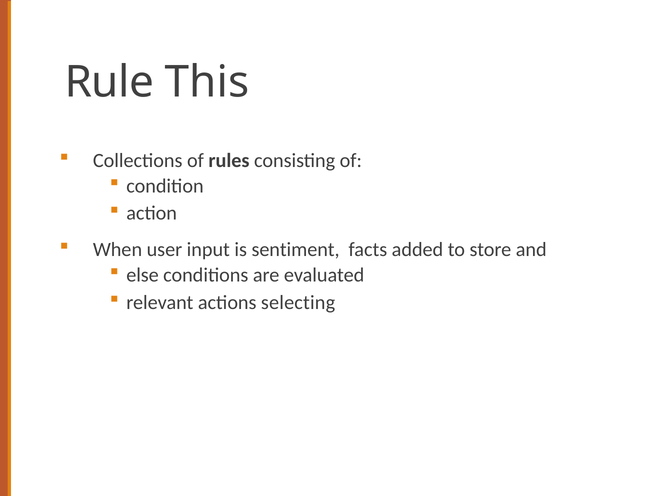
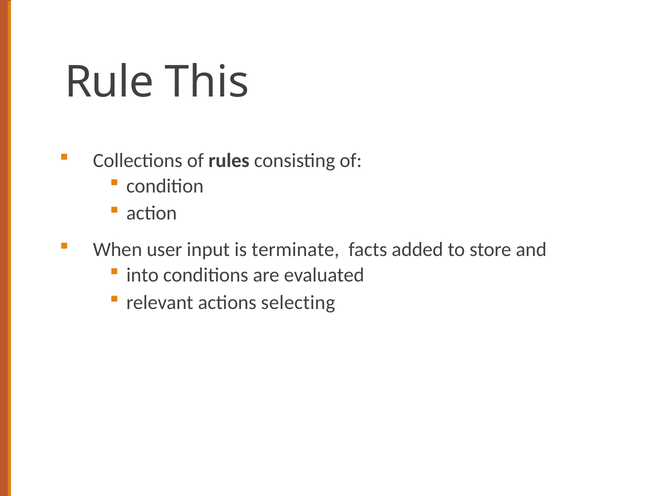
sentiment: sentiment -> terminate (295, 250)
else: else -> into (143, 276)
